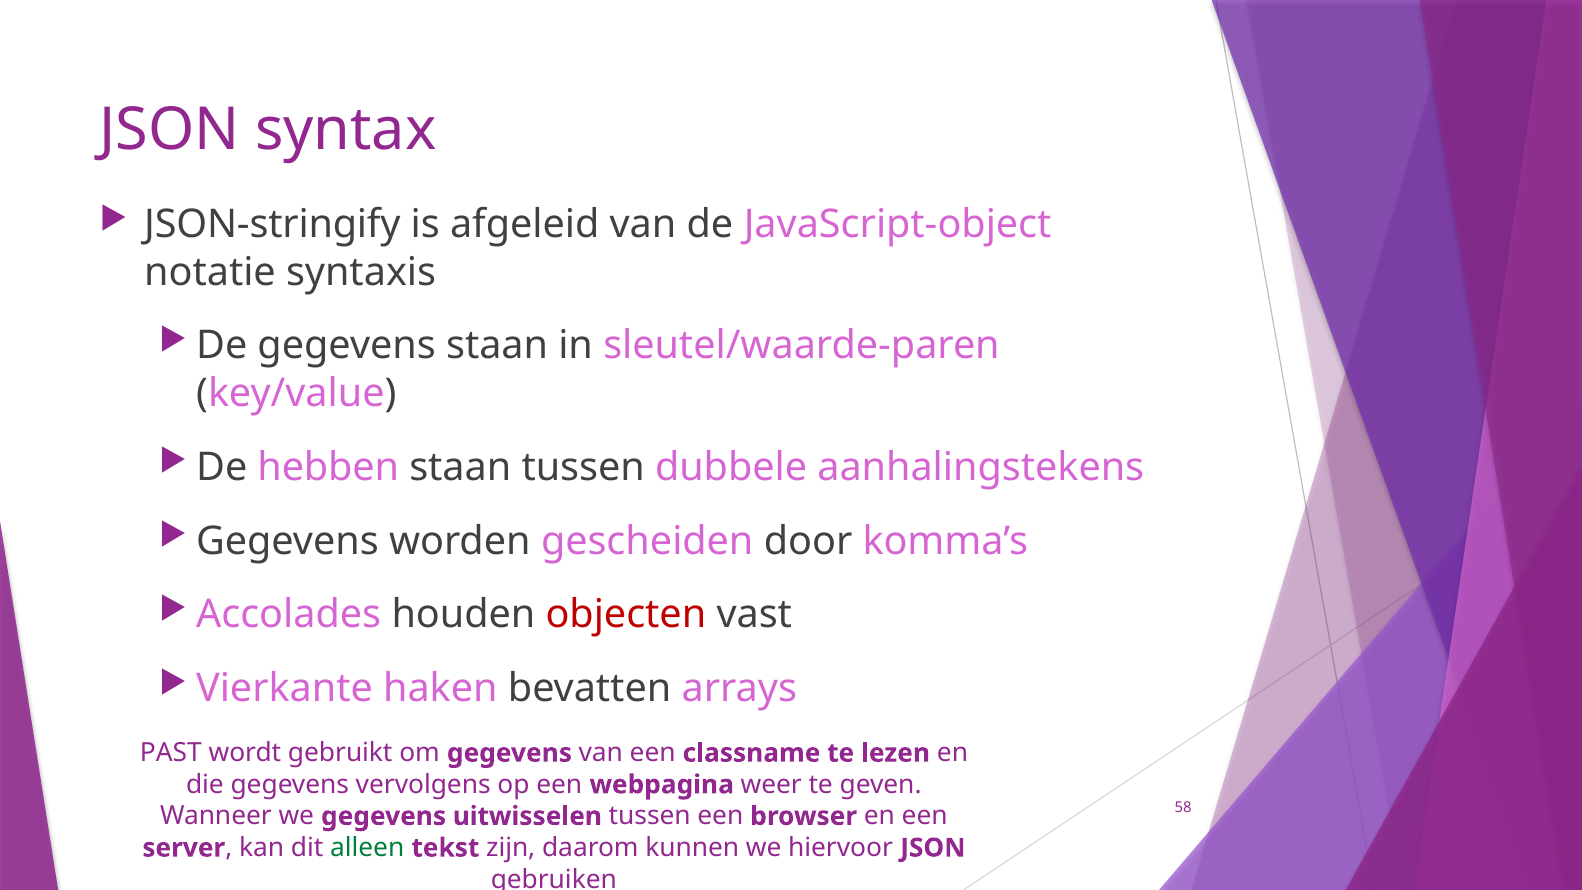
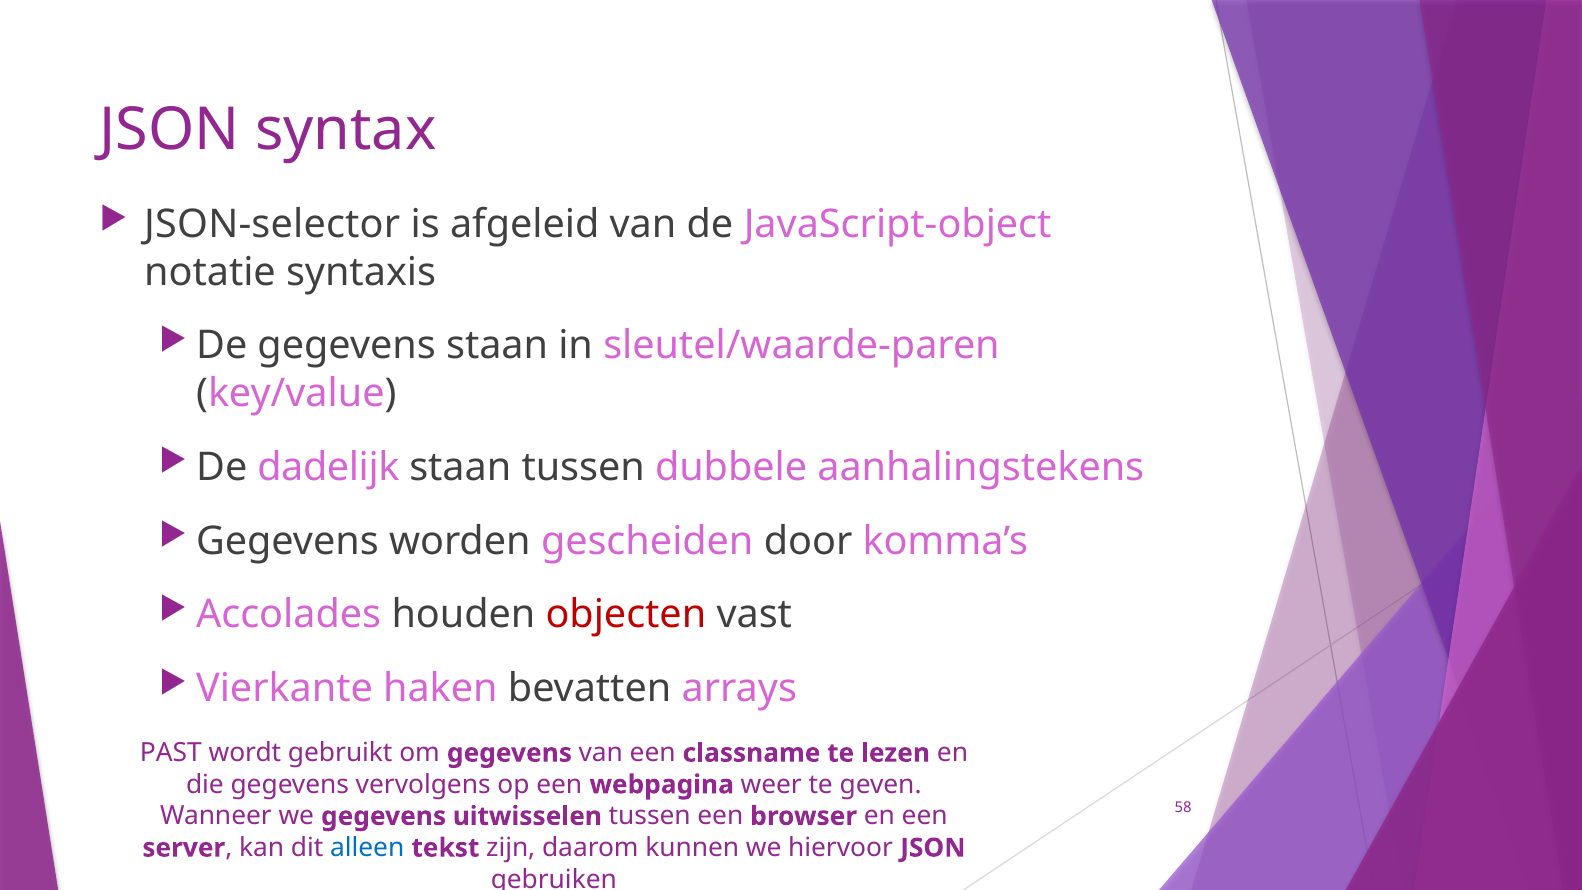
JSON-stringify: JSON-stringify -> JSON-selector (272, 224)
hebben: hebben -> dadelijk (328, 467)
alleen colour: green -> blue (367, 848)
